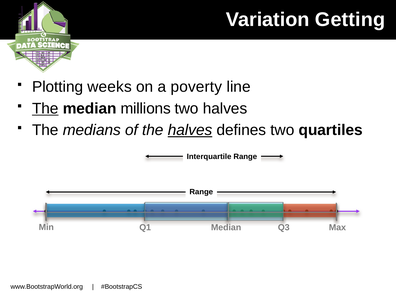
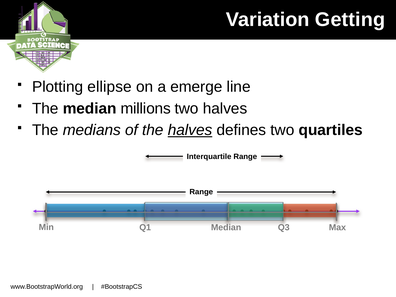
weeks: weeks -> ellipse (110, 87)
poverty: poverty -> emerge (196, 87)
The underline: present -> none (45, 108)
